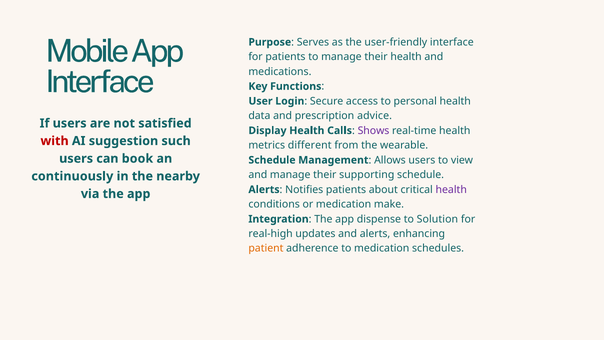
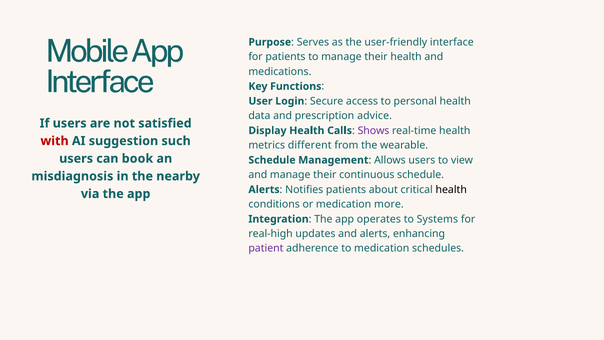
supporting: supporting -> continuous (367, 175)
continuously: continuously -> misdiagnosis (72, 176)
health colour: purple -> black (451, 189)
make: make -> more (389, 204)
dispense: dispense -> operates (379, 219)
Solution: Solution -> Systems (437, 219)
patient colour: orange -> purple (266, 248)
